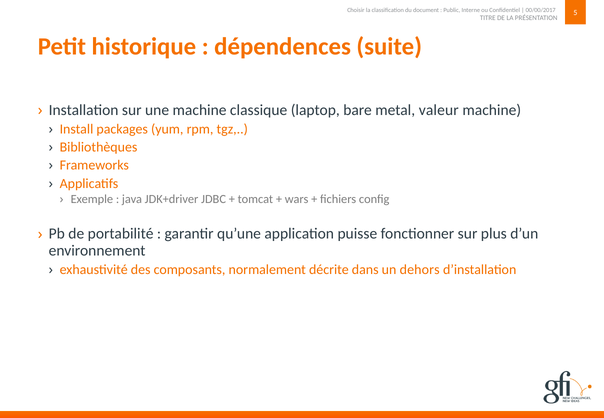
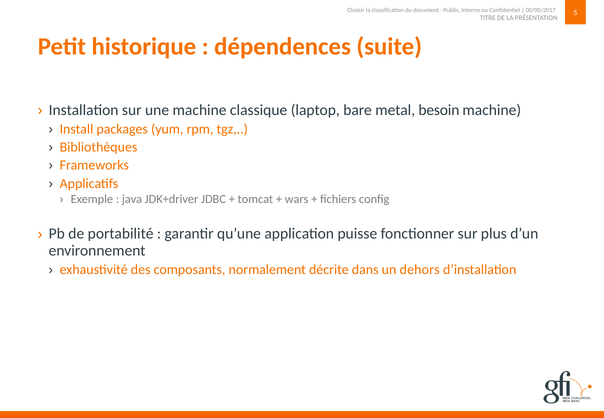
valeur: valeur -> besoin (439, 110)
